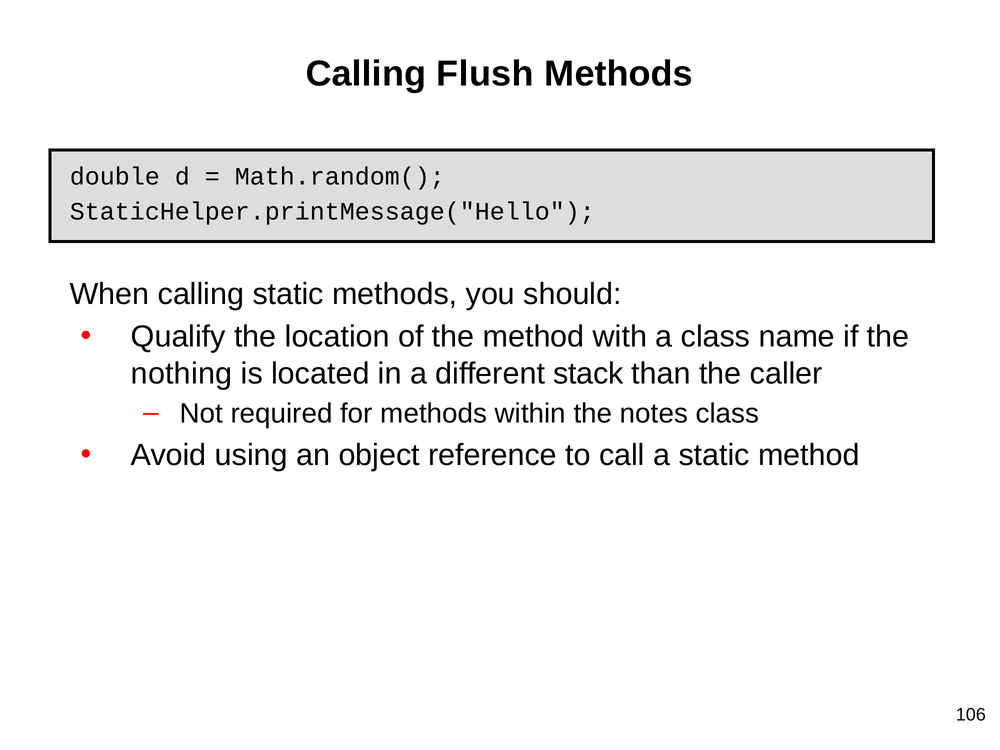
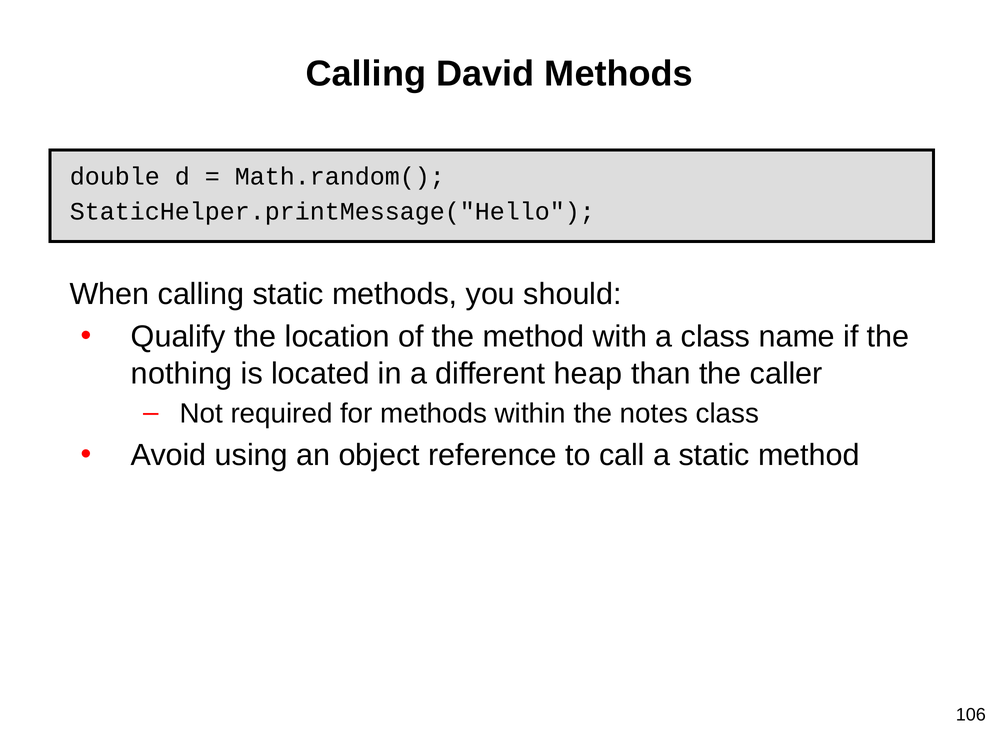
Flush: Flush -> David (485, 74)
stack: stack -> heap (588, 373)
